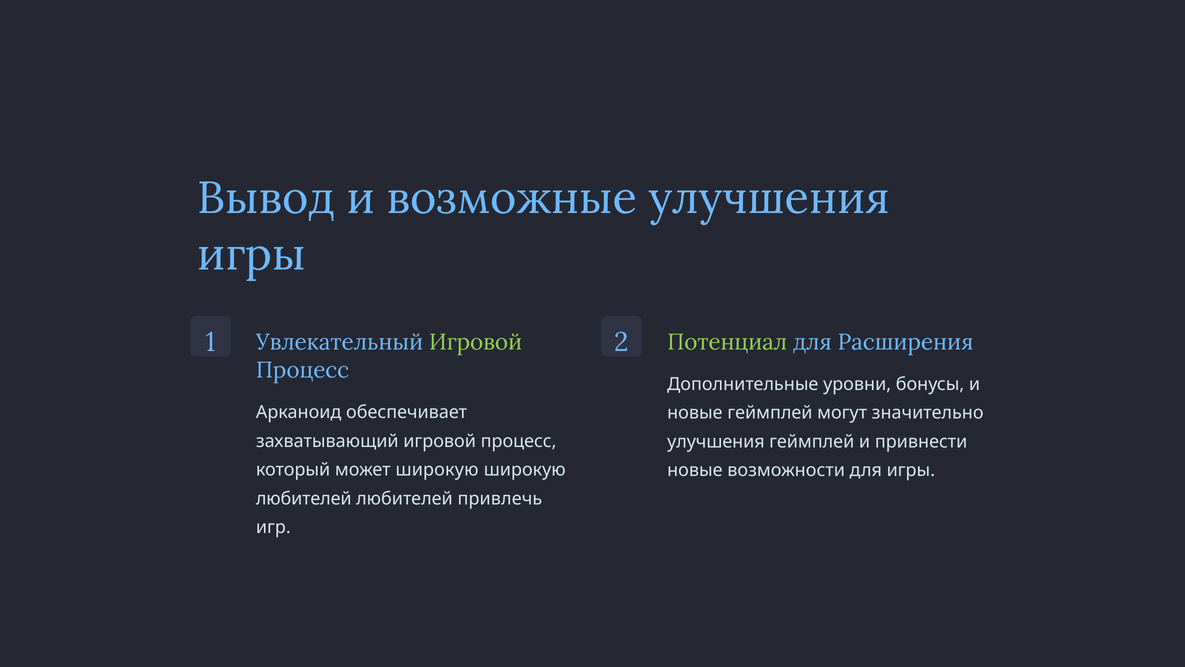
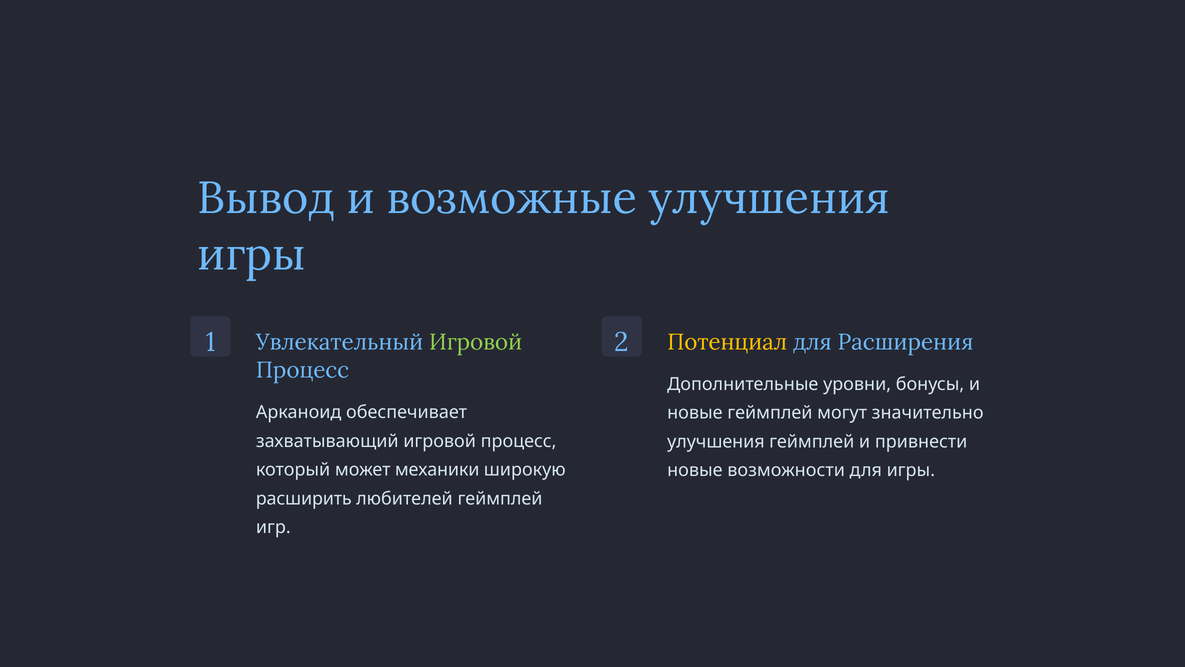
Потенциал colour: light green -> yellow (727, 342)
может широкую: широкую -> механики (437, 470)
любителей: любителей -> расширить (304, 498)
любителей привлечь: привлечь -> геймплей (500, 498)
